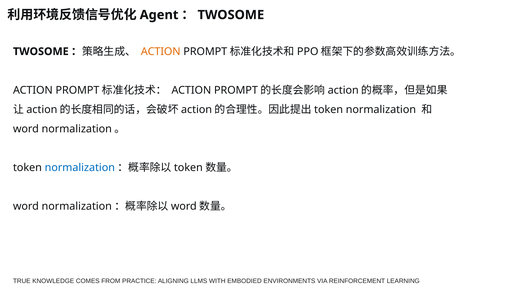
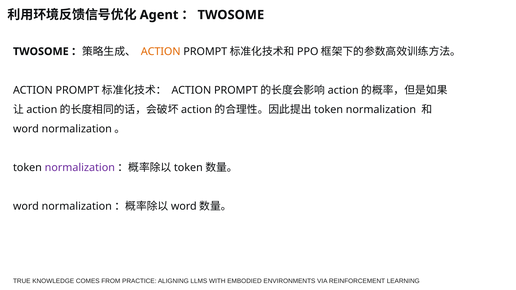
normalization colour: blue -> purple (80, 168)
